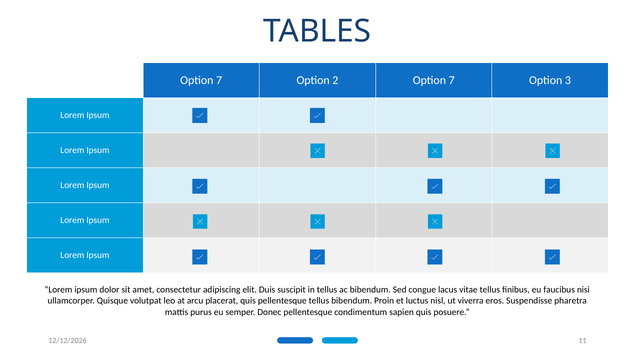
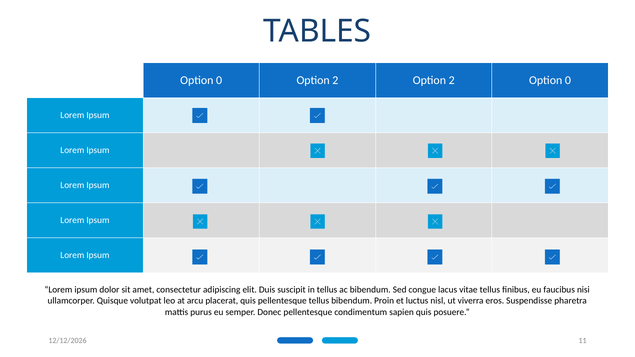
7: 7 -> 0 (219, 81)
2 Option 7: 7 -> 2 (452, 81)
3: 3 -> 0 (568, 81)
